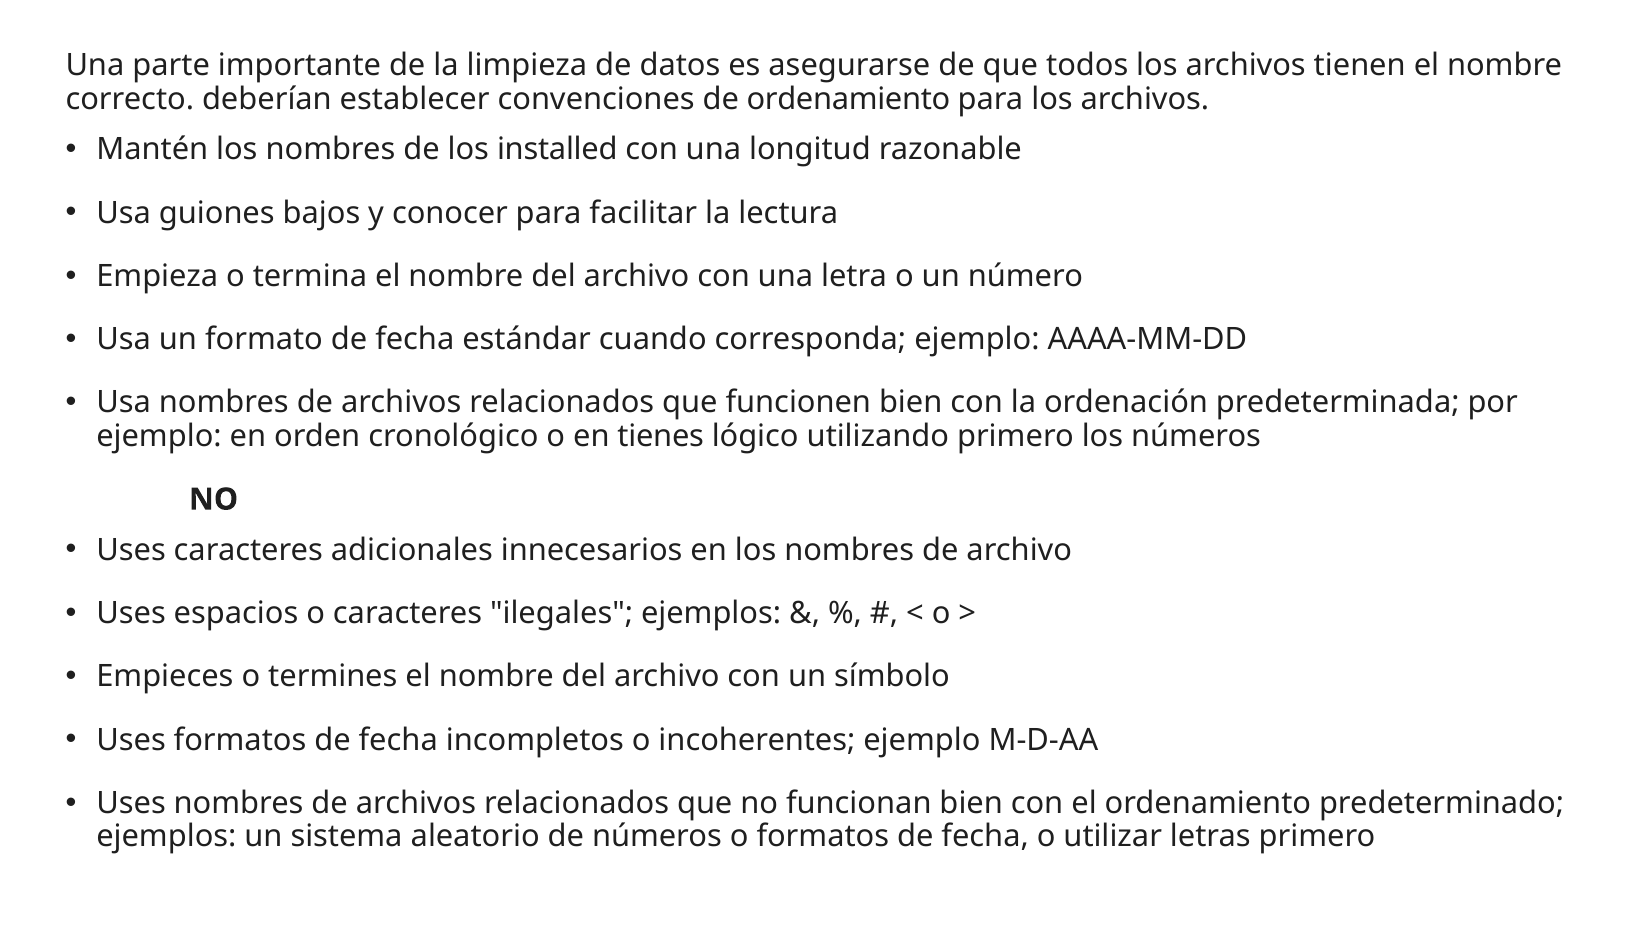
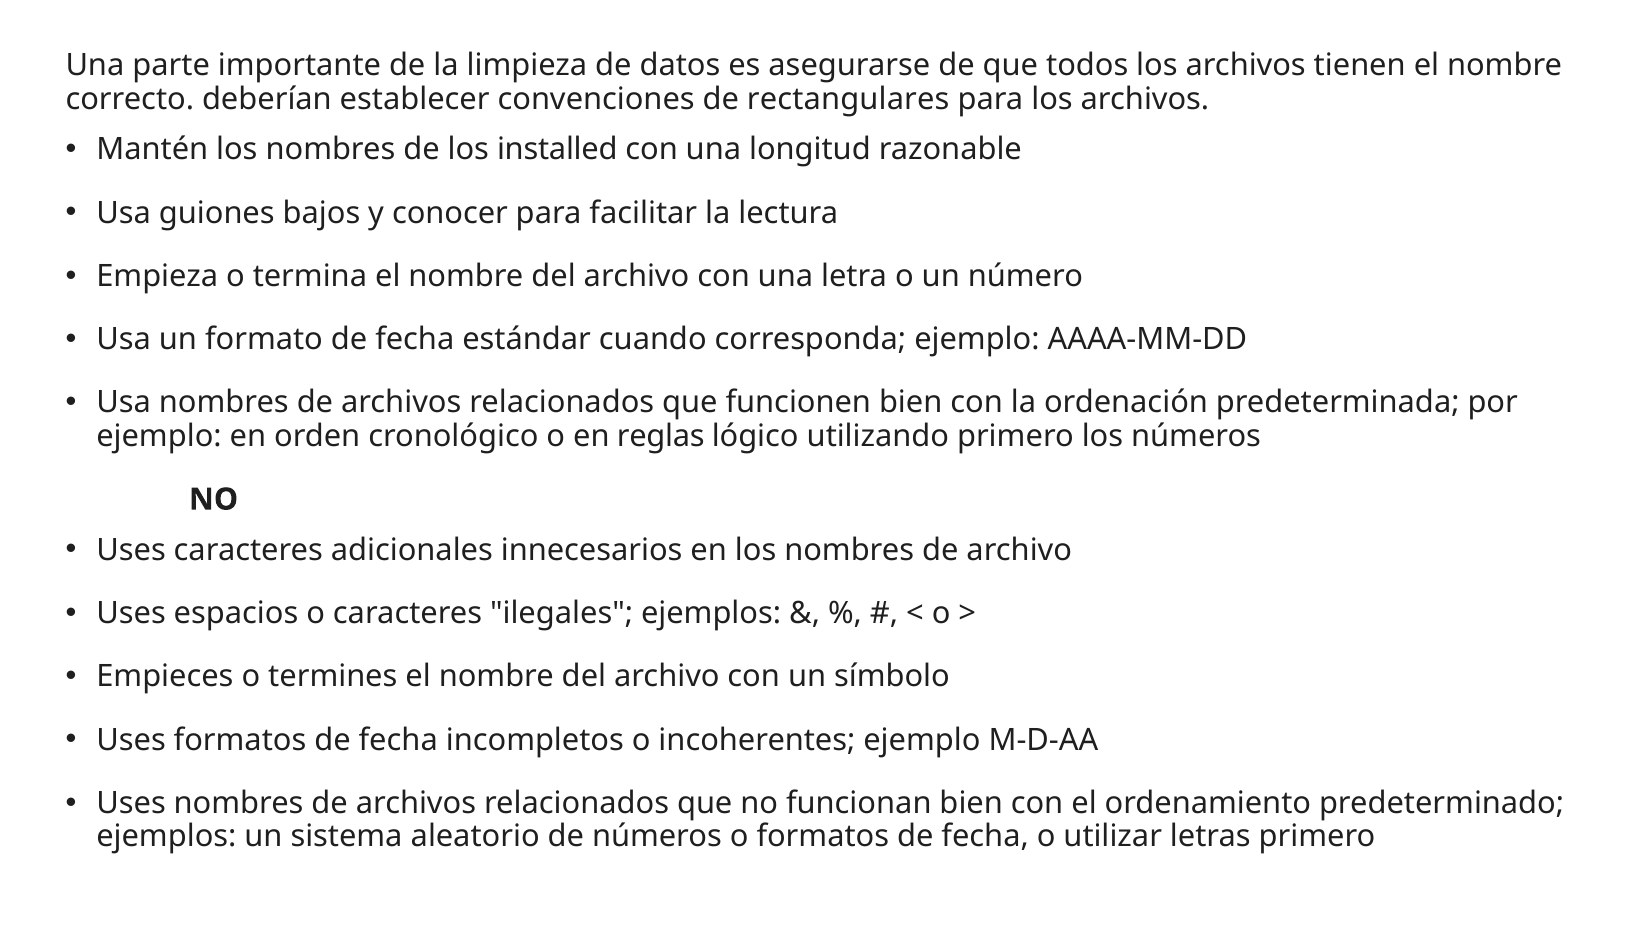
de ordenamiento: ordenamiento -> rectangulares (848, 99)
tienes: tienes -> reglas (661, 436)
